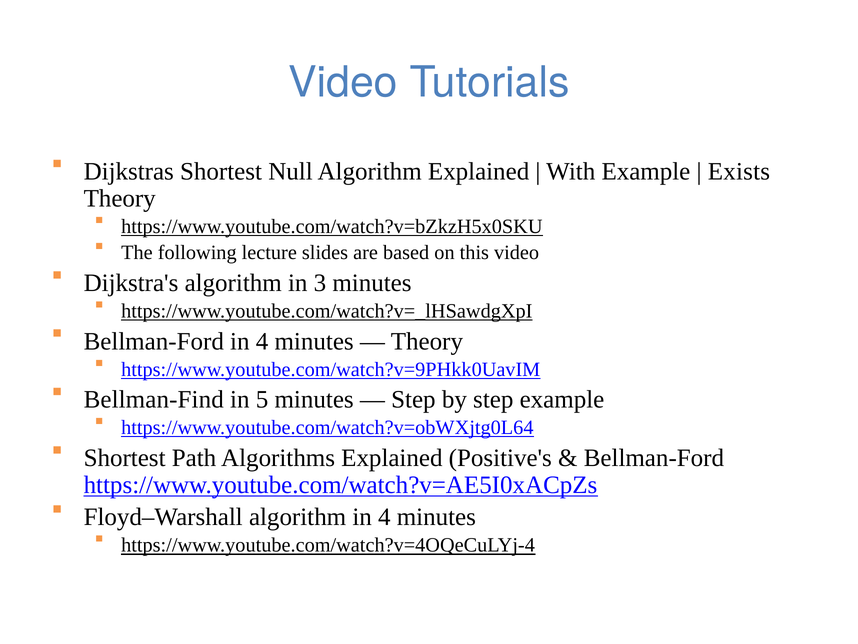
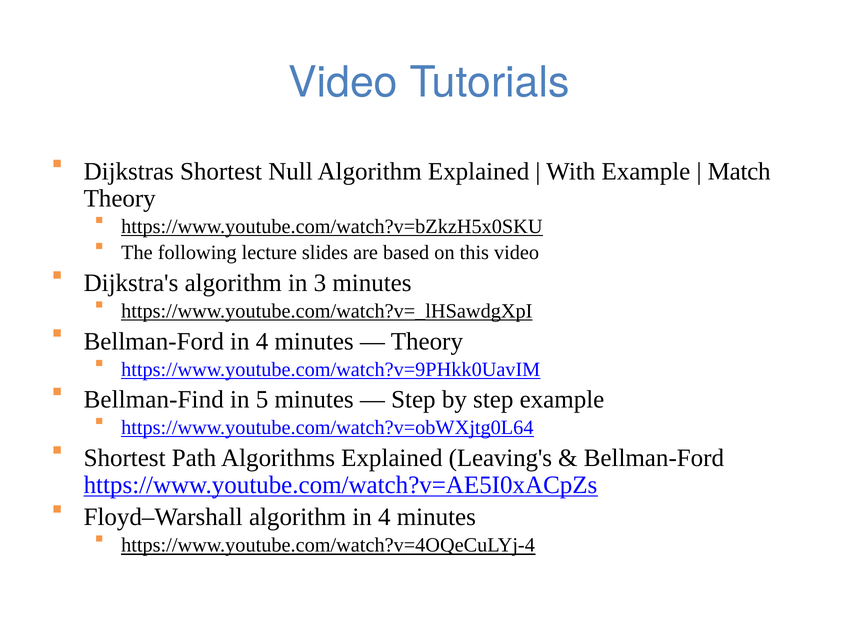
Exists: Exists -> Match (739, 171)
Positive's: Positive's -> Leaving's (500, 458)
